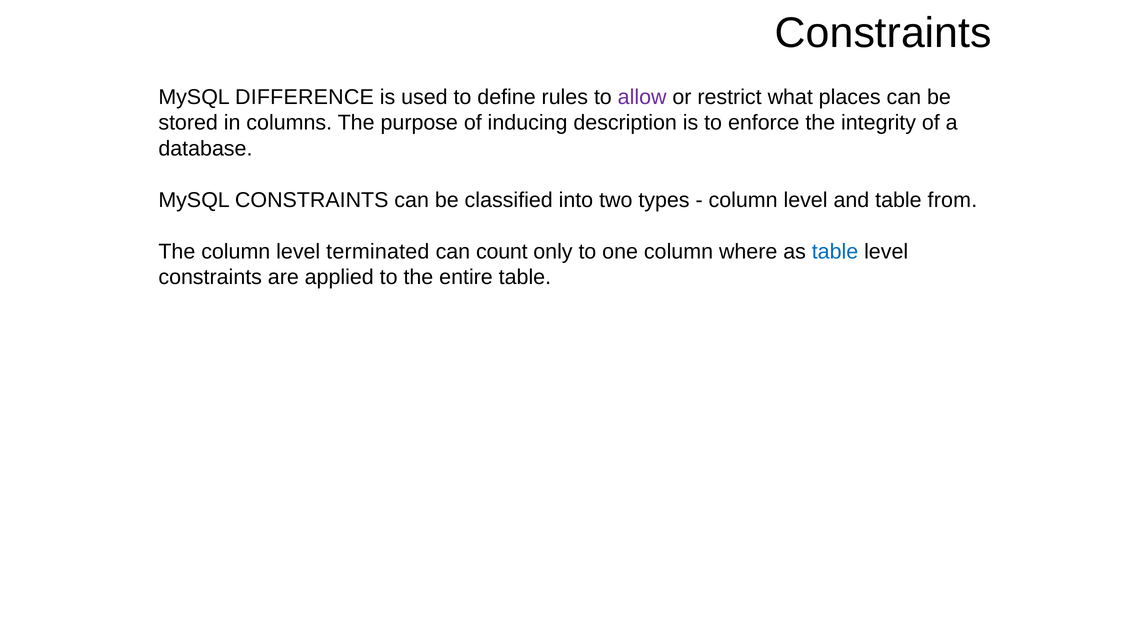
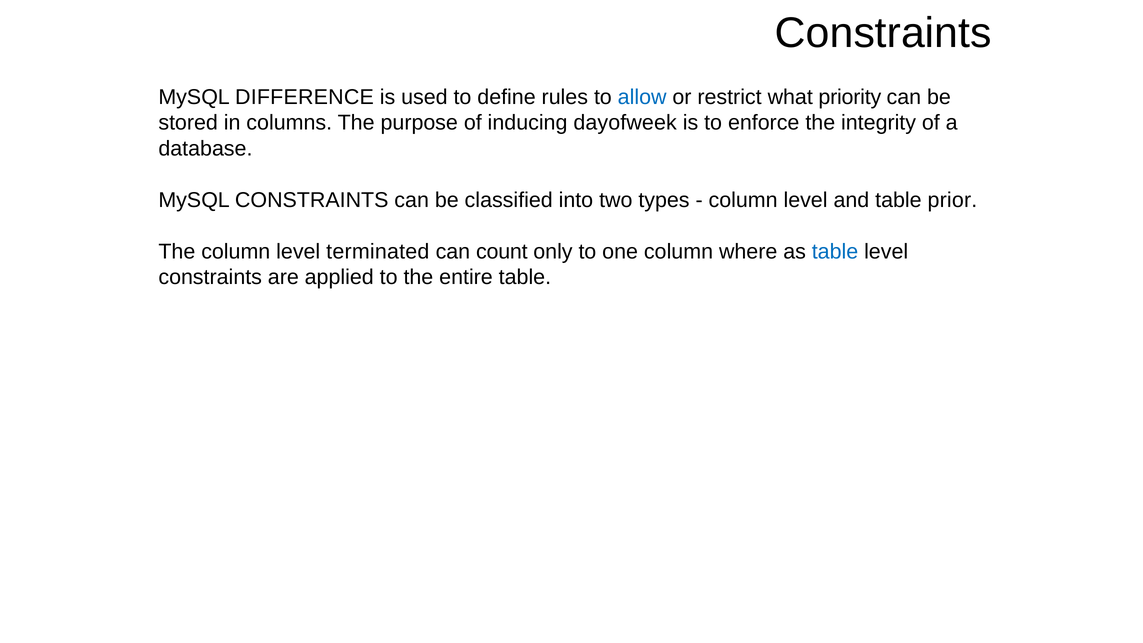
allow colour: purple -> blue (642, 97)
places: places -> priority (850, 97)
description: description -> dayofweek (625, 123)
from: from -> prior (952, 200)
